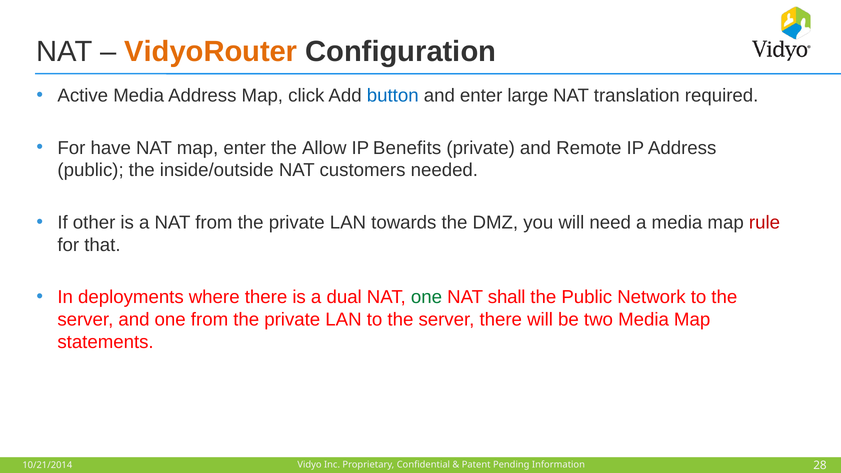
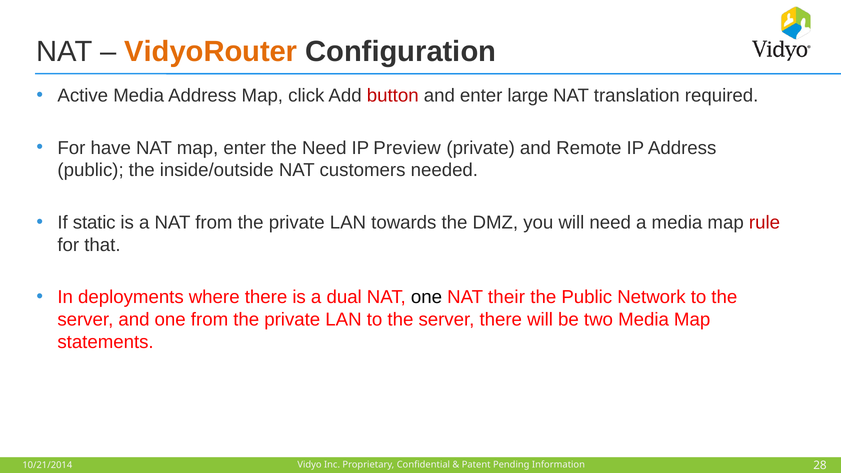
button colour: blue -> red (393, 96)
the Allow: Allow -> Need (324, 148)
Benefits: Benefits -> Preview (407, 148)
other: other -> static (94, 223)
one colour: green -> black (427, 297)
shall: shall -> their (506, 297)
